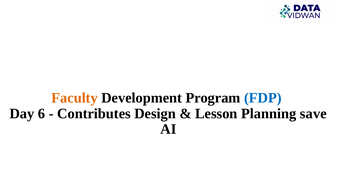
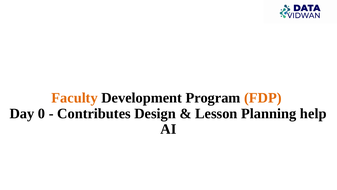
FDP colour: blue -> orange (263, 98)
6: 6 -> 0 (42, 113)
save: save -> help (313, 113)
